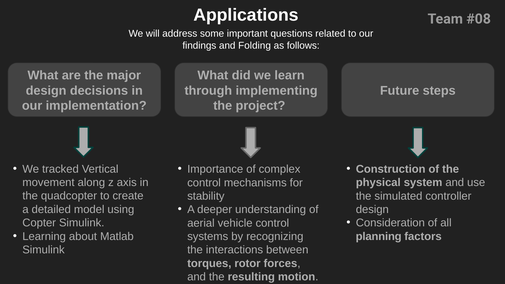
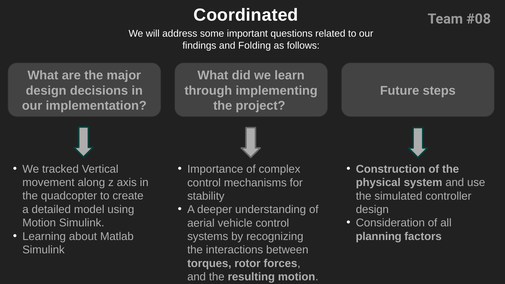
Applications: Applications -> Coordinated (246, 15)
Copter: Copter -> Motion (39, 223)
